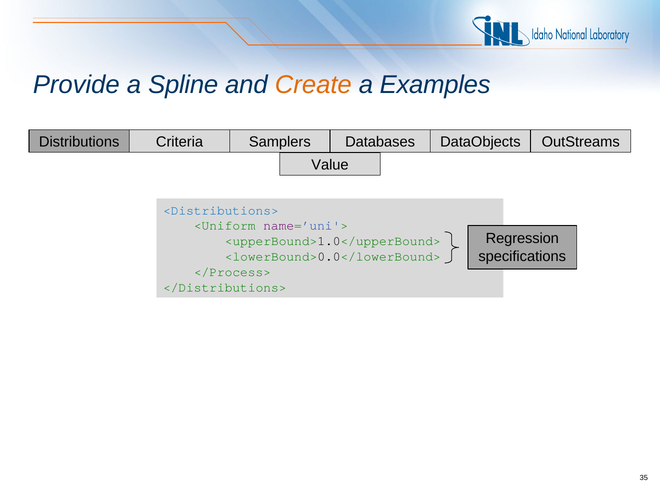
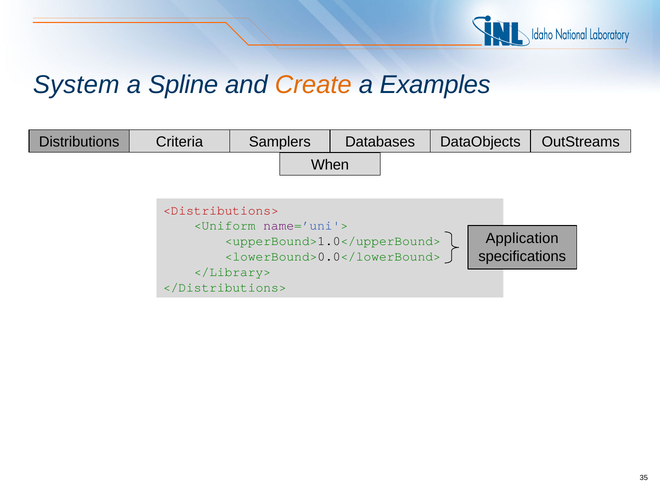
Provide: Provide -> System (76, 85)
Value: Value -> When (330, 165)
<Distributions> colour: blue -> red (221, 210)
Regression: Regression -> Application (522, 239)
</Process>: </Process> -> </Library> (232, 272)
